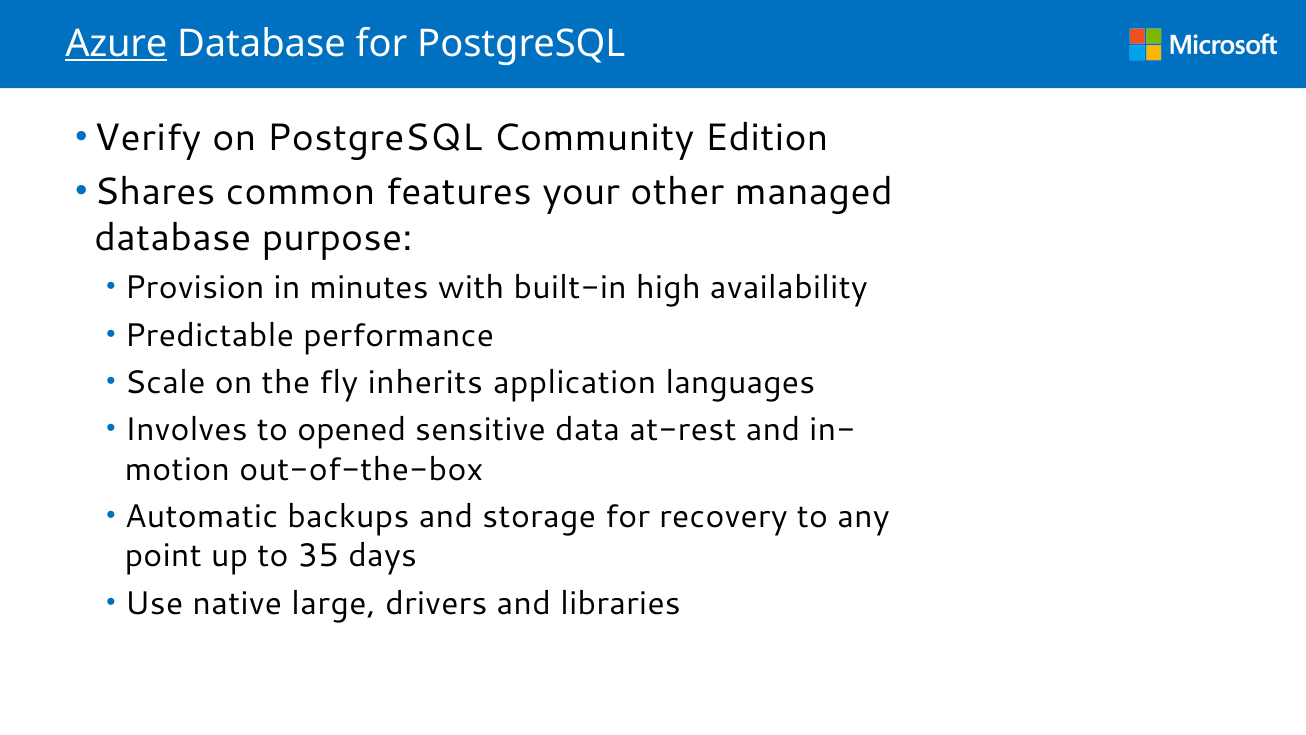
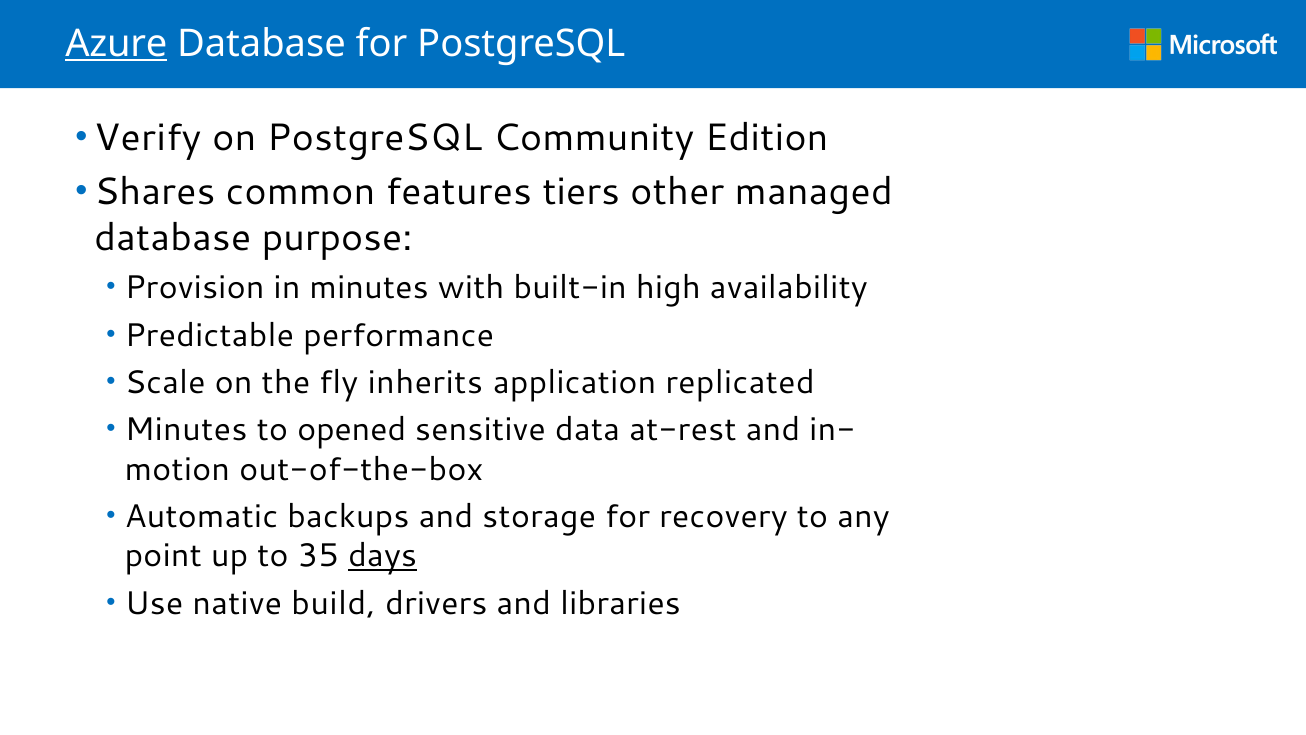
your: your -> tiers (581, 192)
languages: languages -> replicated (740, 383)
Involves: Involves -> Minutes (186, 430)
days underline: none -> present (383, 556)
large: large -> build (333, 603)
